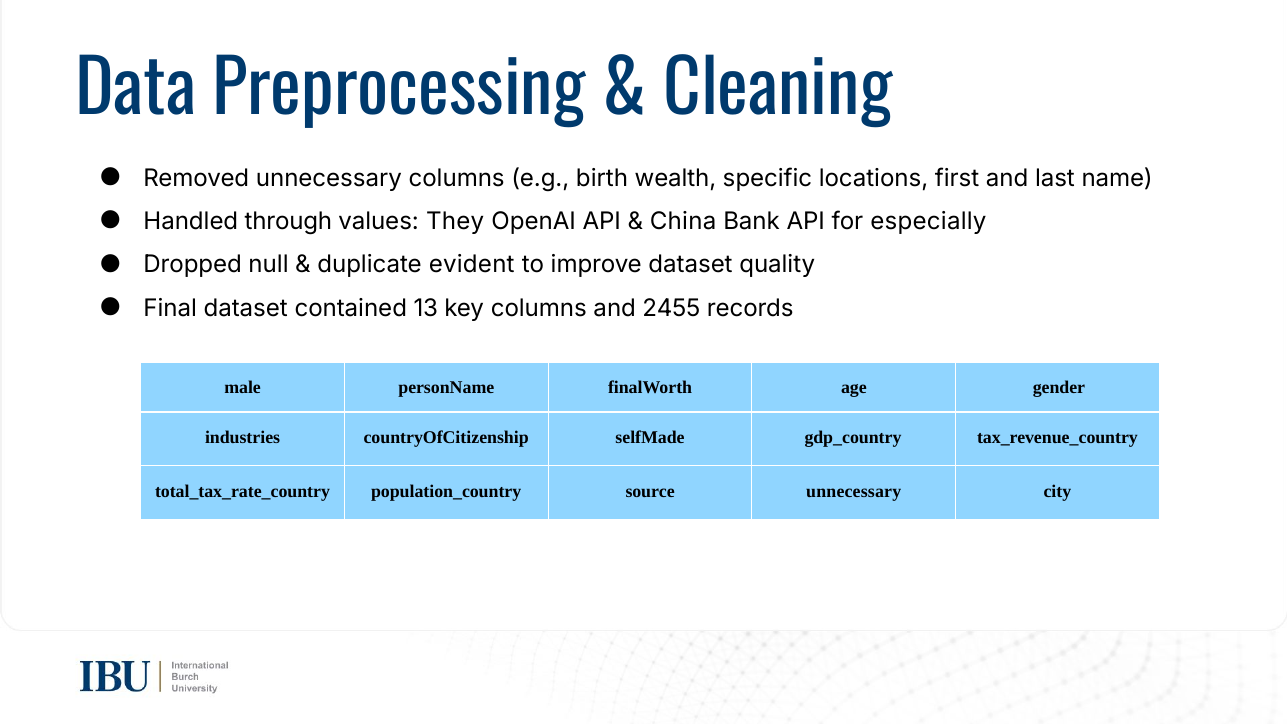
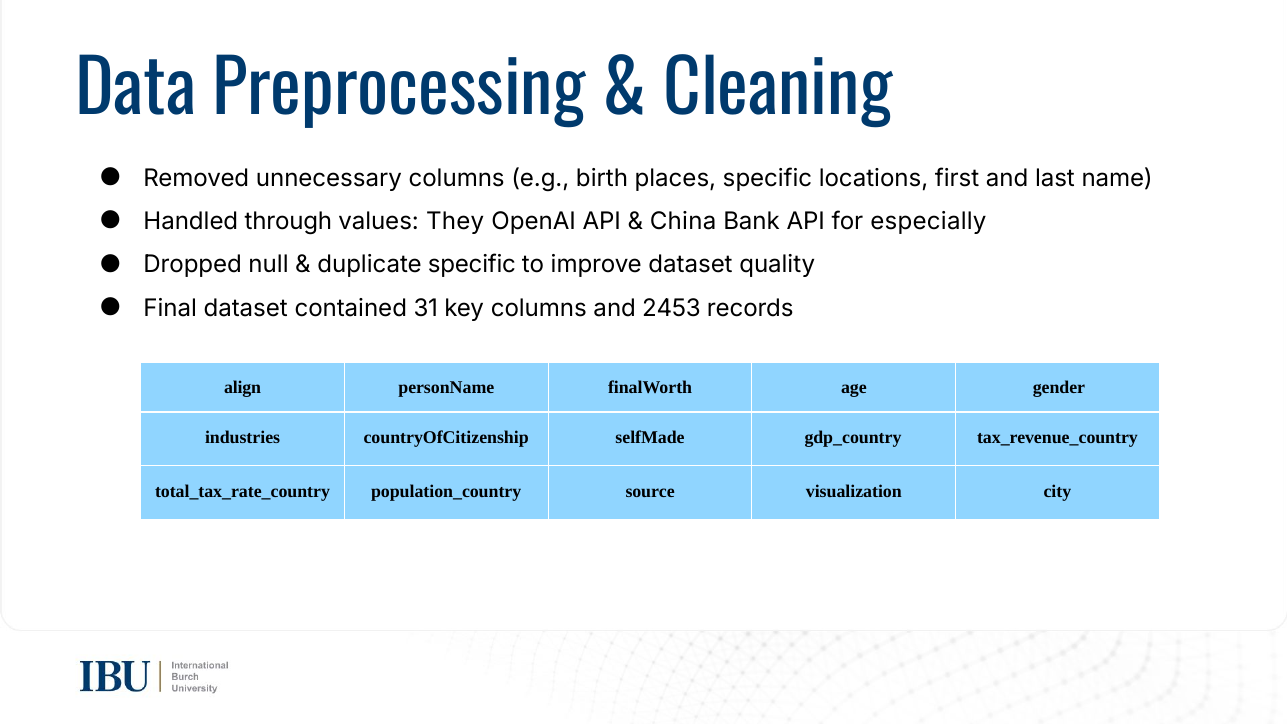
wealth: wealth -> places (675, 179)
duplicate evident: evident -> specific (472, 265)
13: 13 -> 31 (426, 308)
2455: 2455 -> 2453 (671, 308)
male: male -> align (243, 388)
source unnecessary: unnecessary -> visualization (854, 491)
